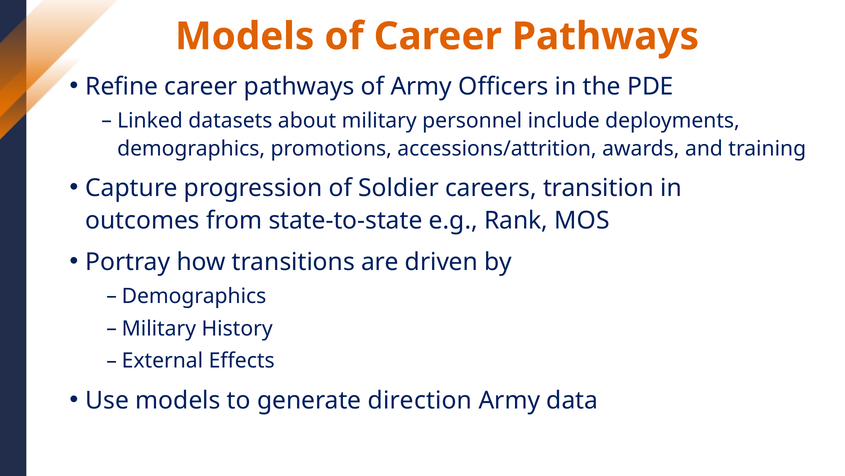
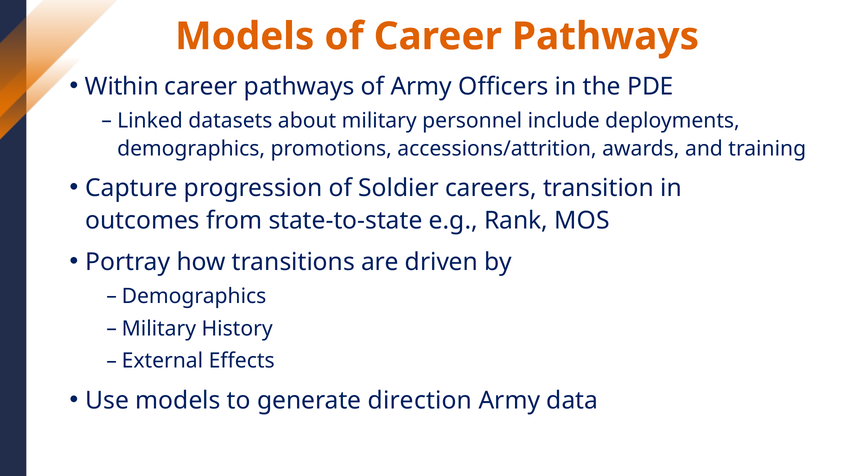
Refine: Refine -> Within (122, 86)
